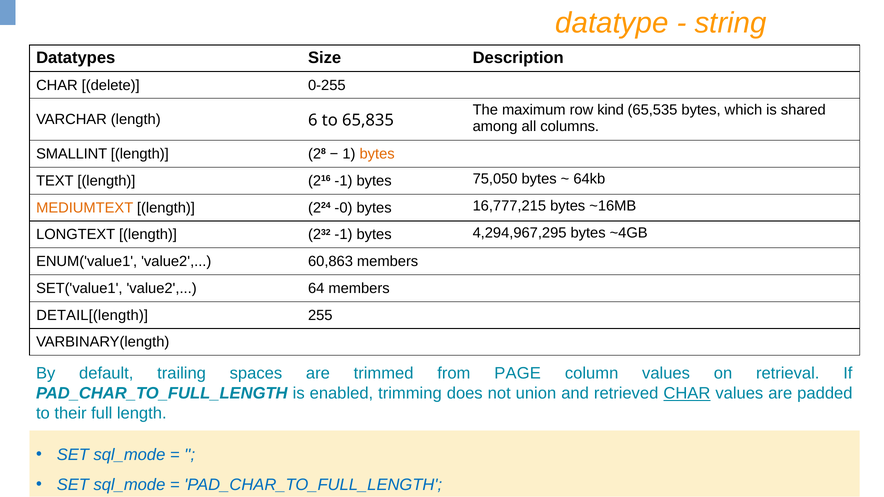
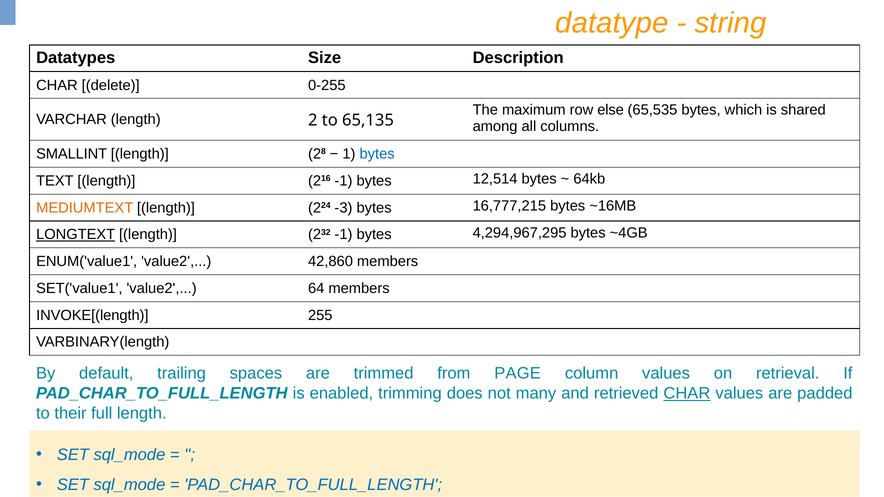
kind: kind -> else (611, 110)
6: 6 -> 2 (313, 120)
65,835: 65,835 -> 65,135 (368, 120)
bytes colour: orange -> blue (377, 154)
75,050: 75,050 -> 12,514 (495, 179)
-0: -0 -> -3 (344, 208)
LONGTEXT underline: none -> present (76, 235)
60,863: 60,863 -> 42,860 (331, 262)
DETAIL[(length: DETAIL[(length -> INVOKE[(length (92, 315)
union: union -> many (536, 393)
